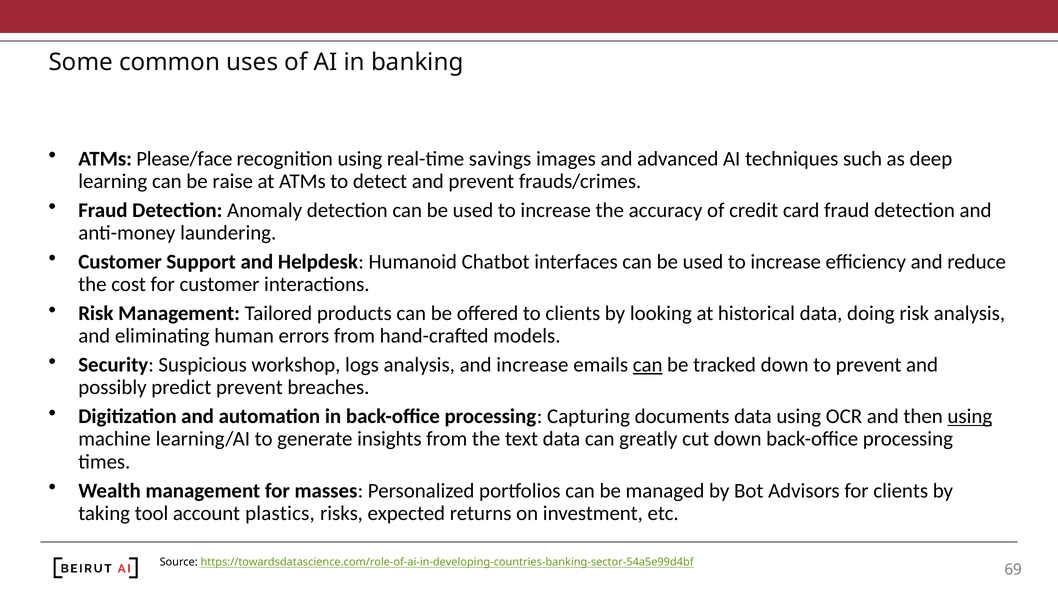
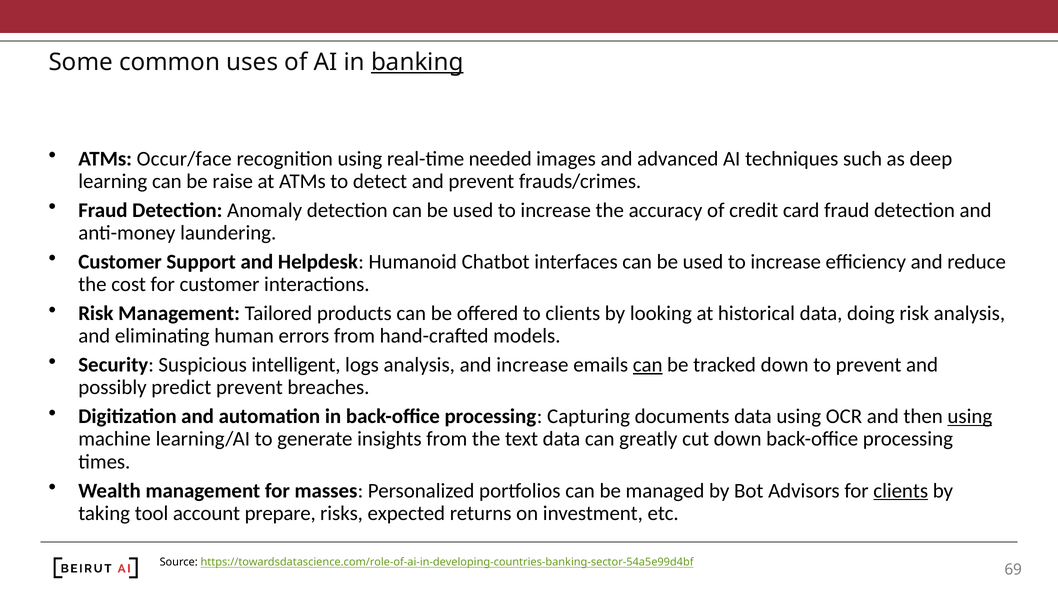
banking underline: none -> present (417, 62)
Please/face: Please/face -> Occur/face (184, 159)
savings: savings -> needed (500, 159)
workshop: workshop -> intelligent (296, 365)
clients underline: none -> present (901, 491)
plastics: plastics -> prepare (280, 513)
